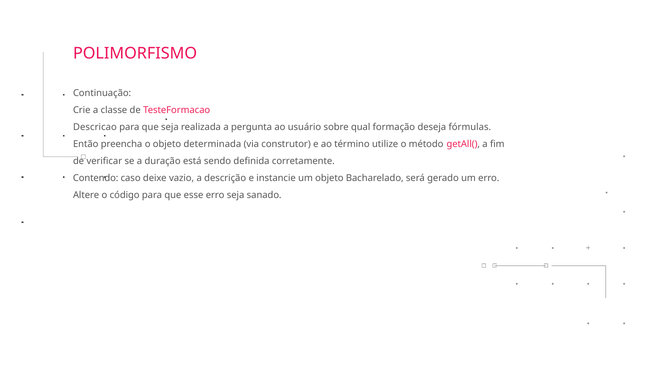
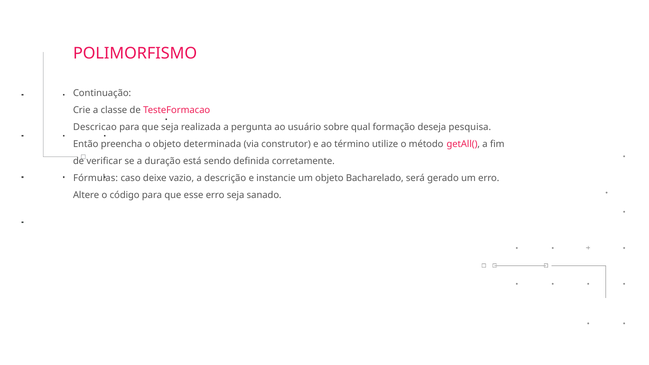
fórmulas: fórmulas -> pesquisa (470, 127)
Contendo: Contendo -> Fórmulas (96, 178)
